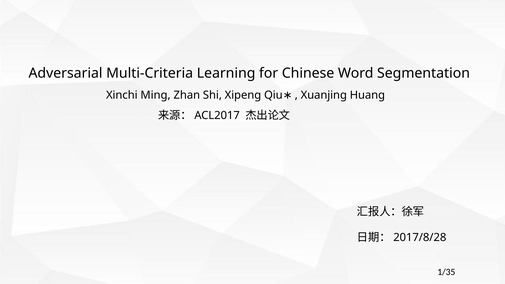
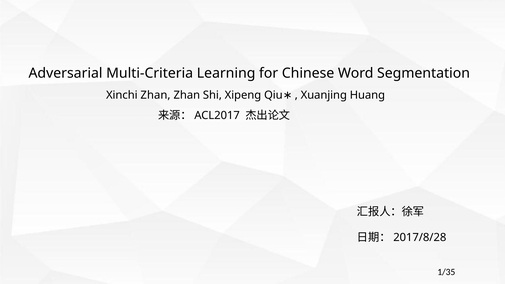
Xinchi Ming: Ming -> Zhan (155, 95)
